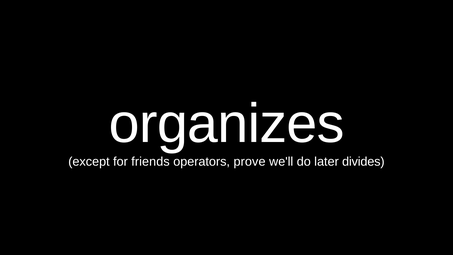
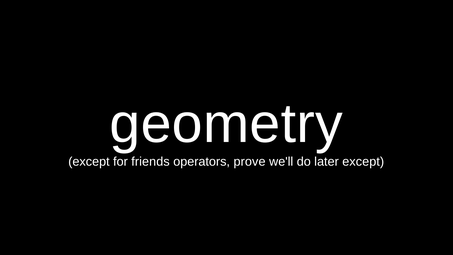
organizes: organizes -> geometry (226, 124)
later divides: divides -> except (363, 161)
